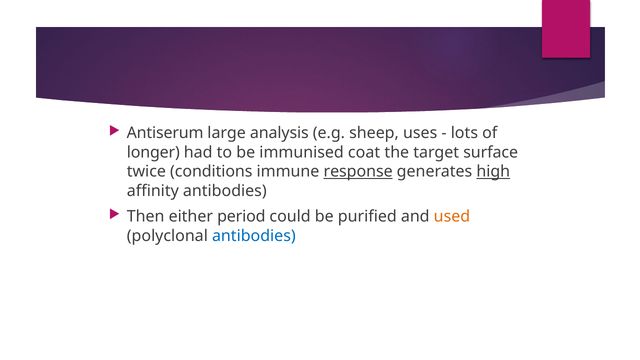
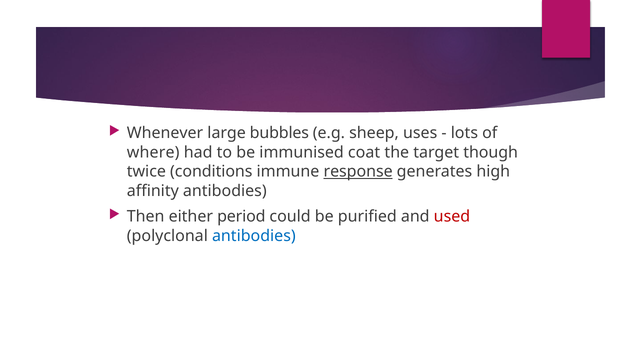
Antiserum: Antiserum -> Whenever (165, 133)
analysis: analysis -> bubbles (279, 133)
longer: longer -> where (153, 152)
surface: surface -> though (491, 152)
high underline: present -> none (493, 172)
used colour: orange -> red (452, 217)
